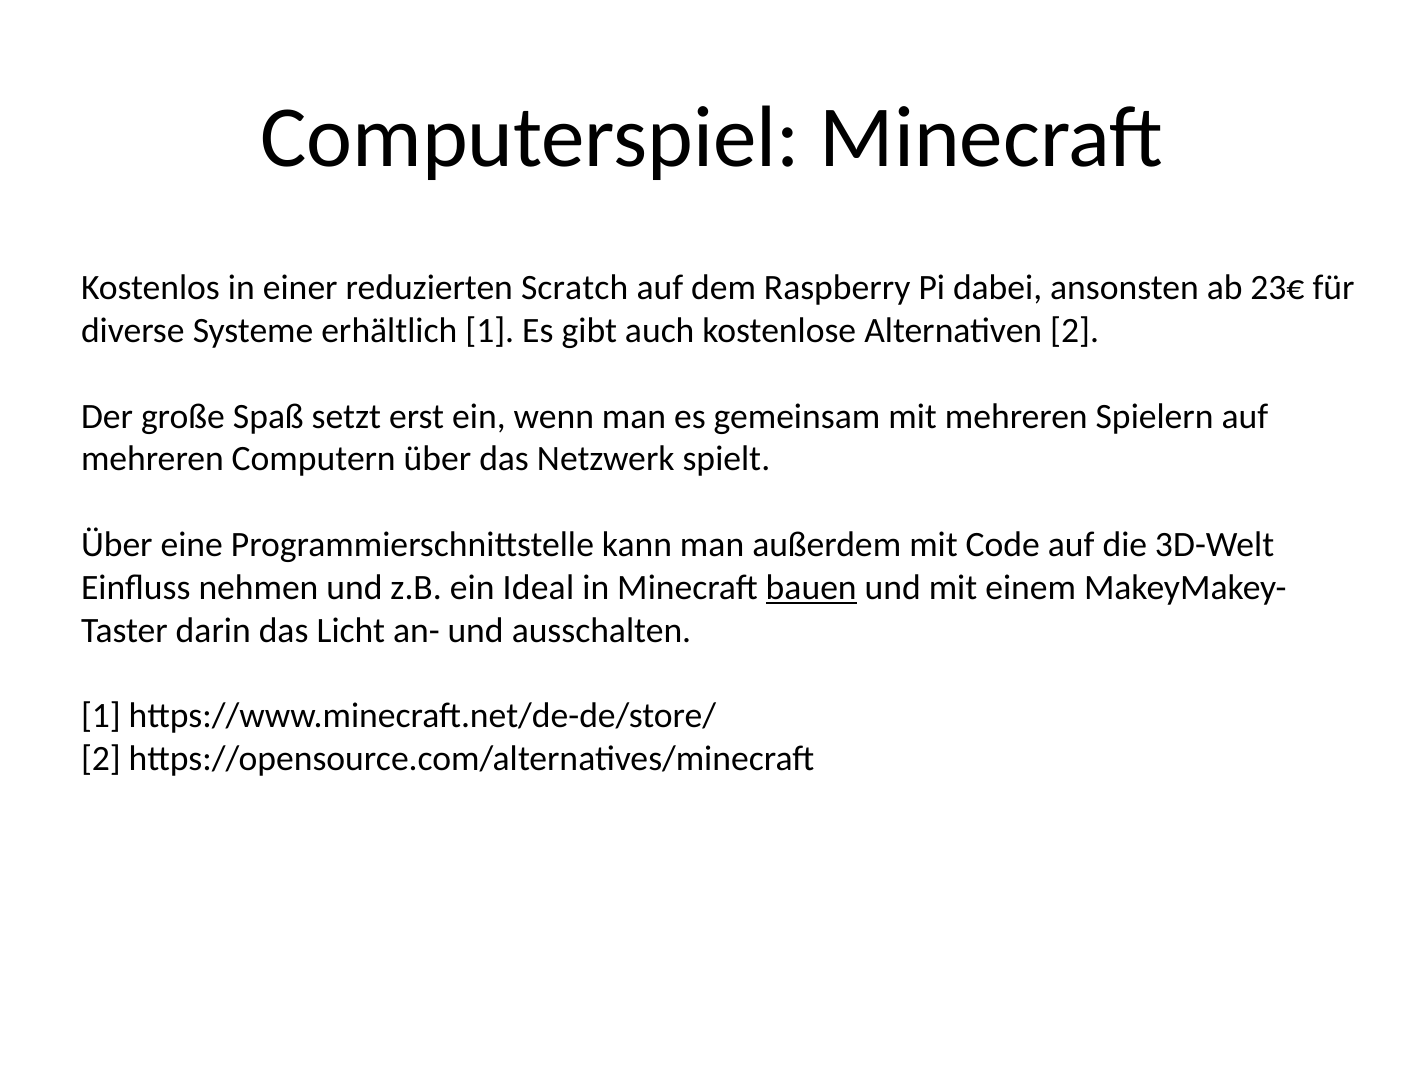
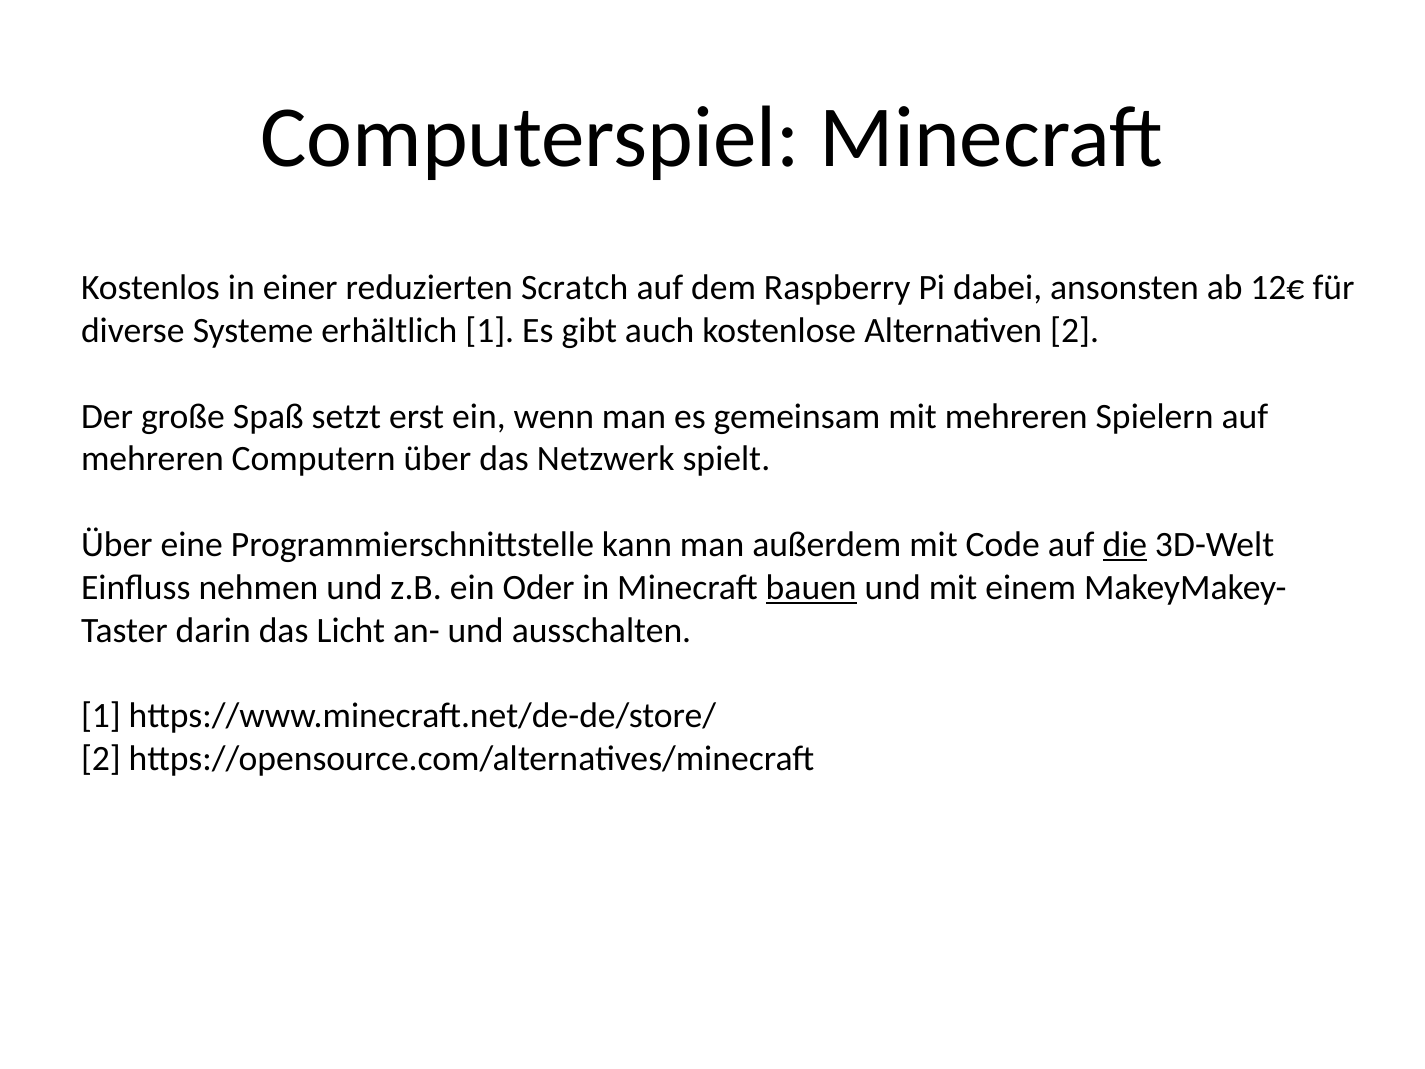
23€: 23€ -> 12€ (1277, 288)
die underline: none -> present (1125, 545)
Ideal: Ideal -> Oder (539, 587)
